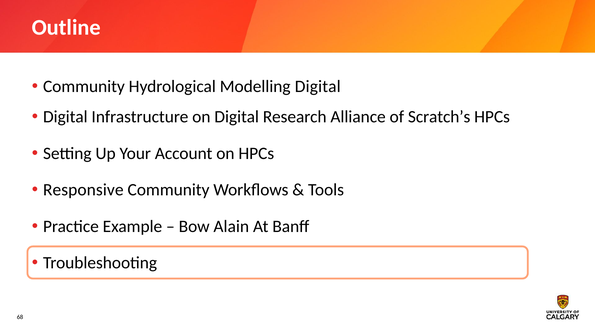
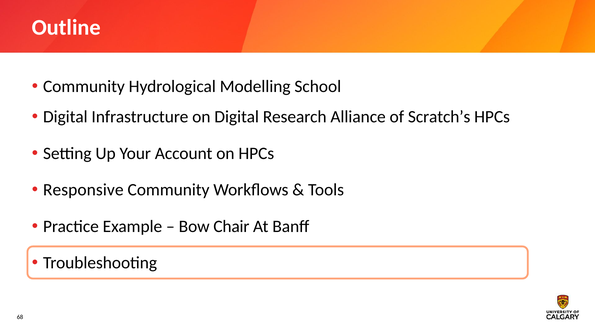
Modelling Digital: Digital -> School (318, 87)
Alain: Alain -> Chair (231, 226)
